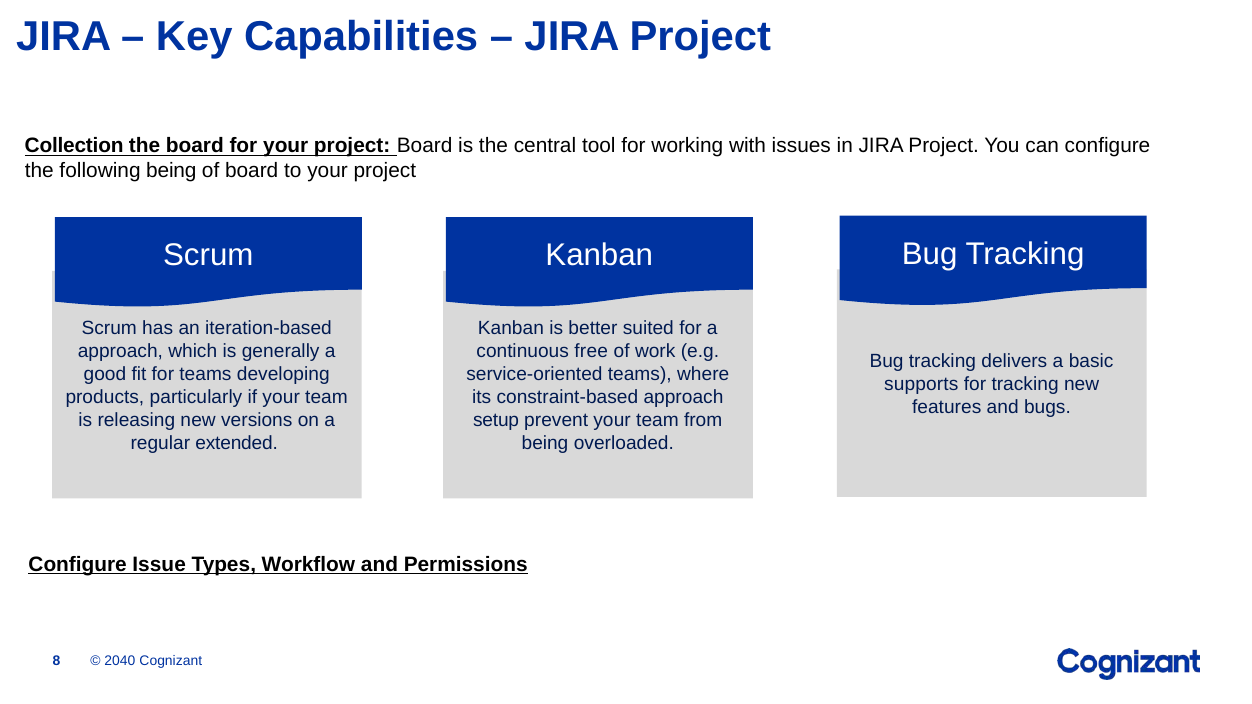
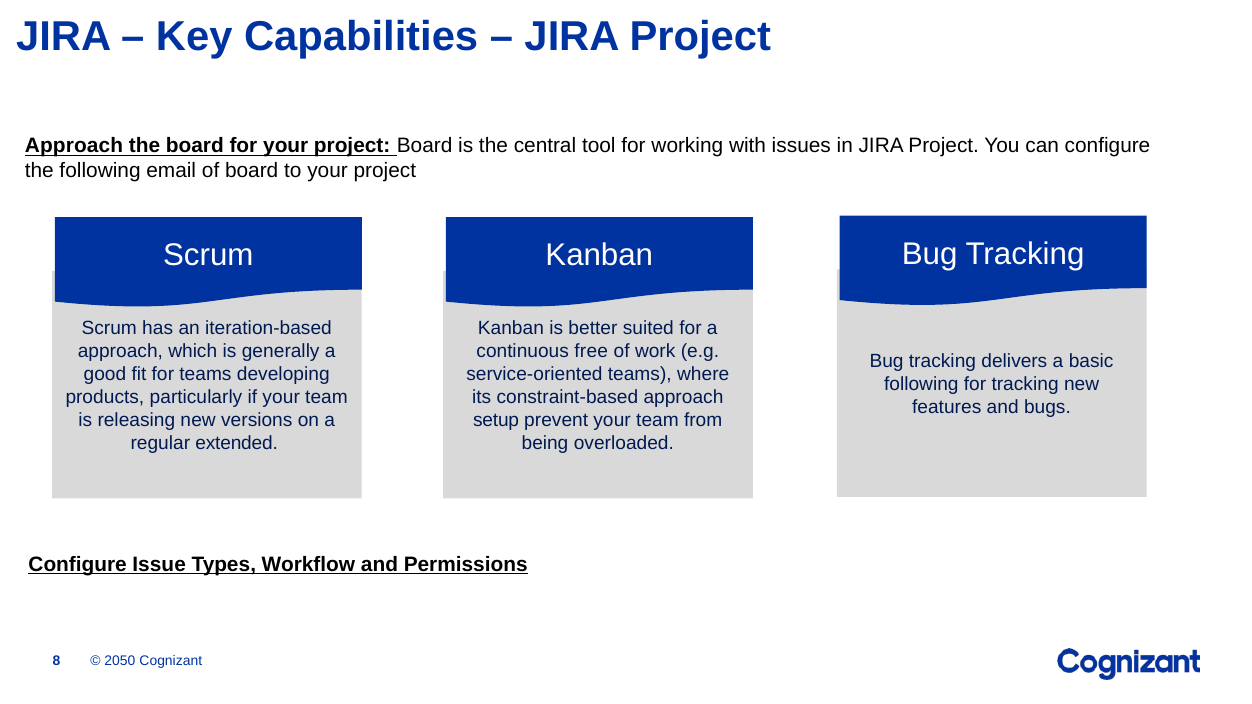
Collection: Collection -> Approach (74, 146)
following being: being -> email (171, 171)
supports: supports -> following (921, 385)
2040: 2040 -> 2050 (120, 661)
